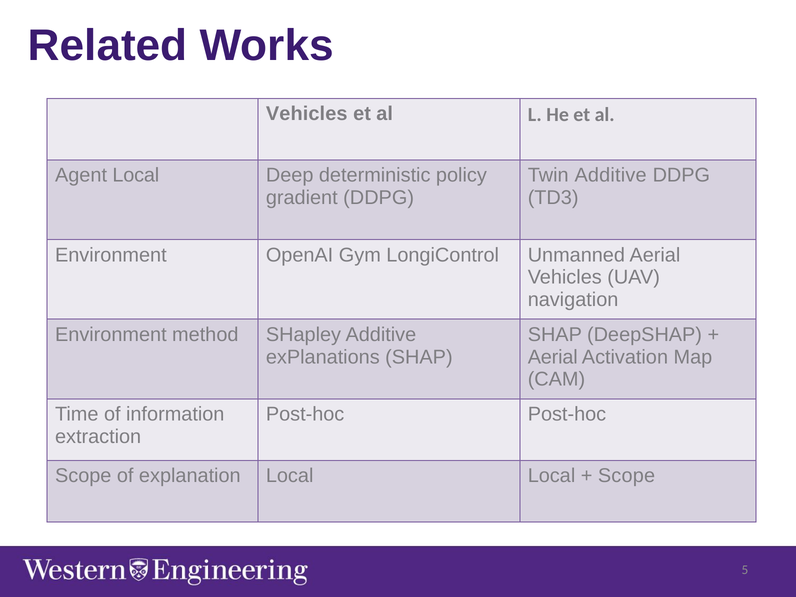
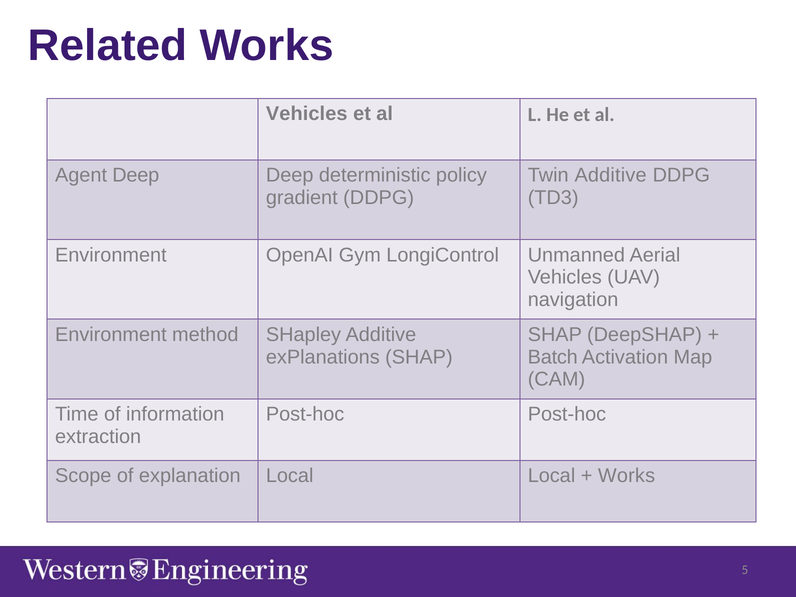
Agent Local: Local -> Deep (136, 175)
Aerial: Aerial -> Batch (553, 357)
Scope: Scope -> Works (627, 476)
